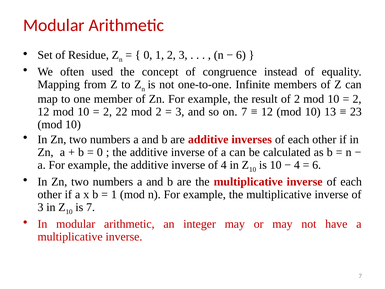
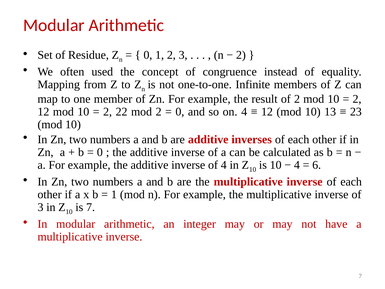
6: 6 -> 2 (241, 55)
3: 3 -> 0 (180, 112)
on 7: 7 -> 4 (244, 112)
